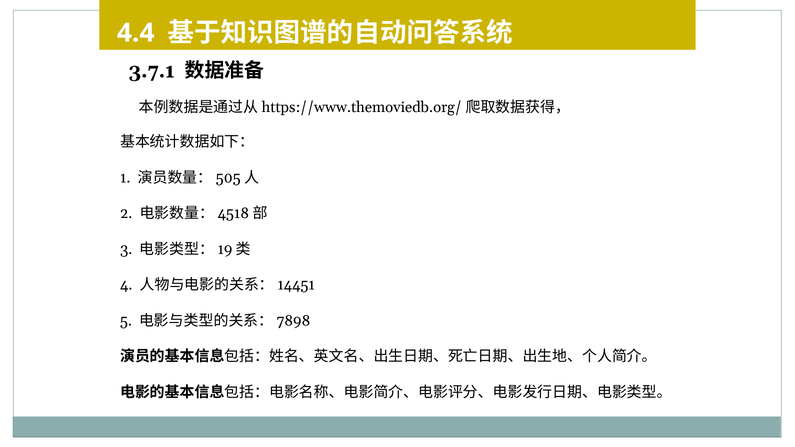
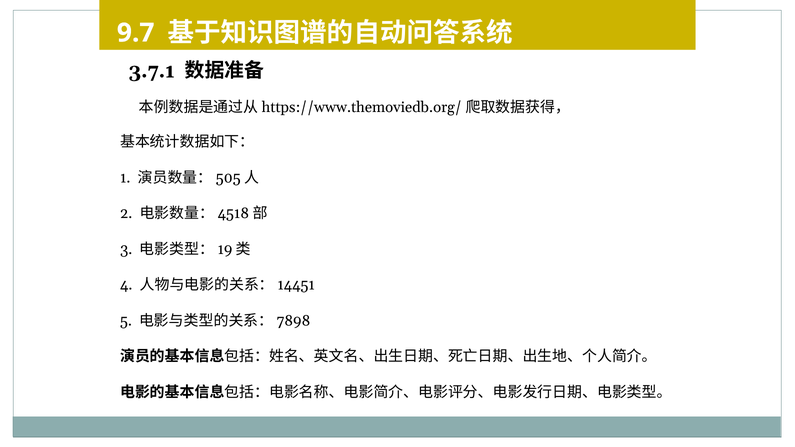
4.4: 4.4 -> 9.7 (136, 33)
